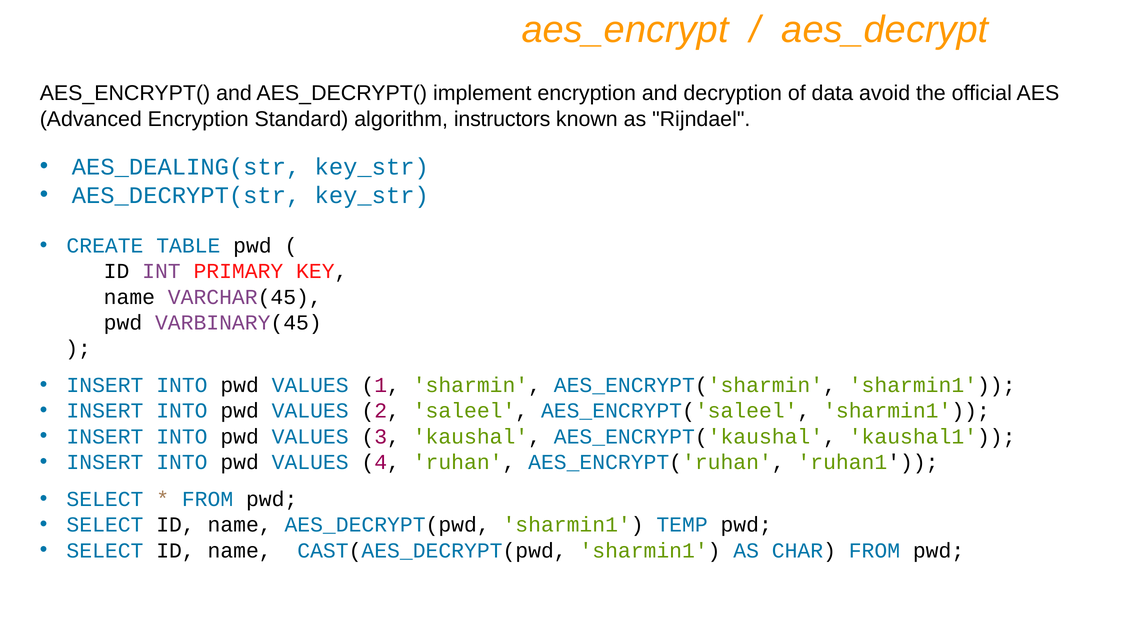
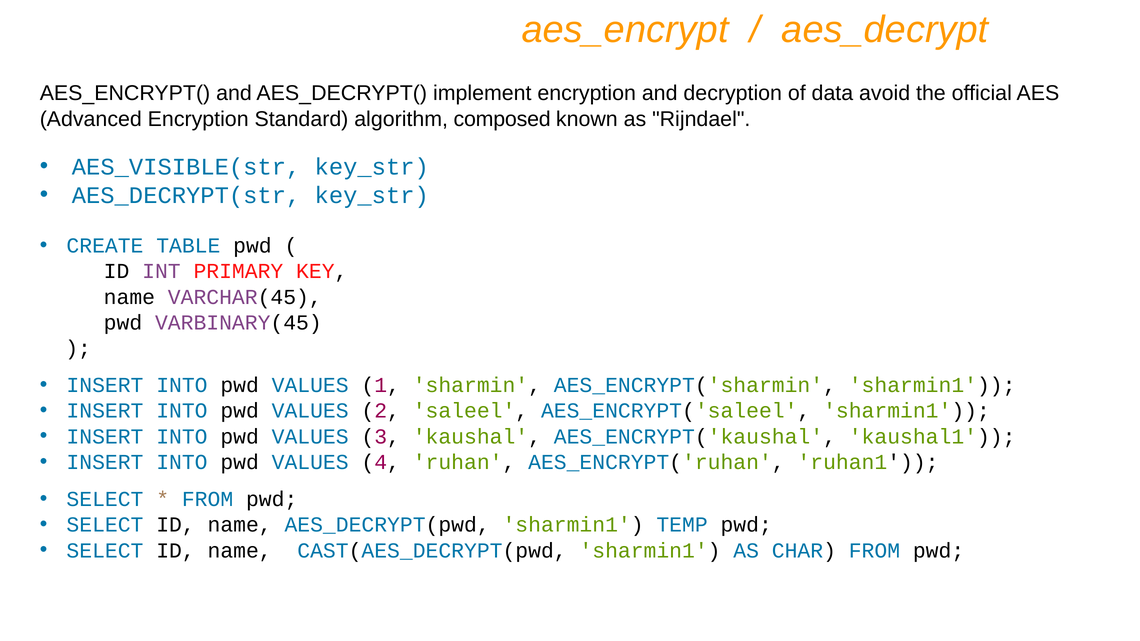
instructors: instructors -> composed (502, 119)
AES_DEALING(str: AES_DEALING(str -> AES_VISIBLE(str (186, 167)
